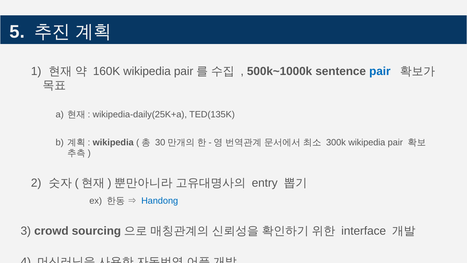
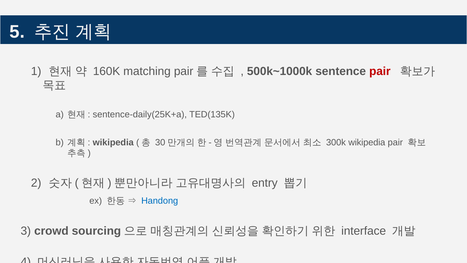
160K wikipedia: wikipedia -> matching (147, 71)
pair colour: blue -> red (380, 71)
wikipedia-daily(25K+a: wikipedia-daily(25K+a -> sentence-daily(25K+a (140, 114)
